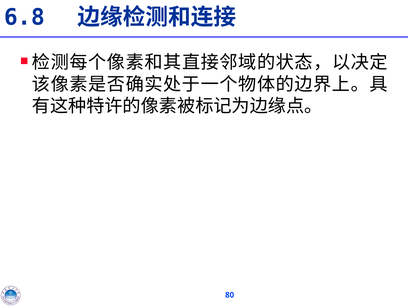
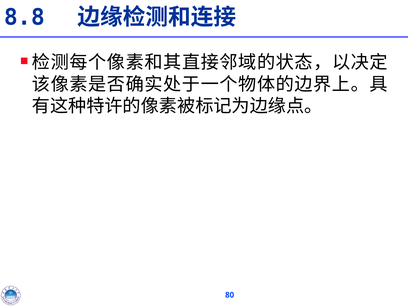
6.8: 6.8 -> 8.8 (24, 17)
